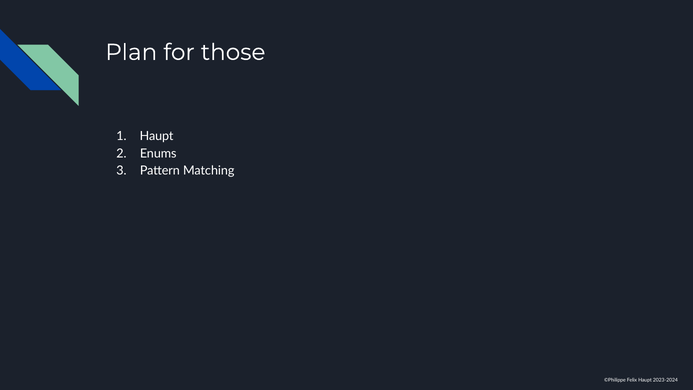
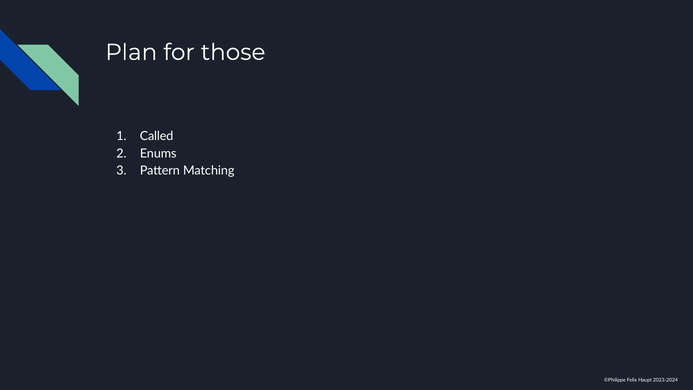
Haupt: Haupt -> Called (157, 136)
